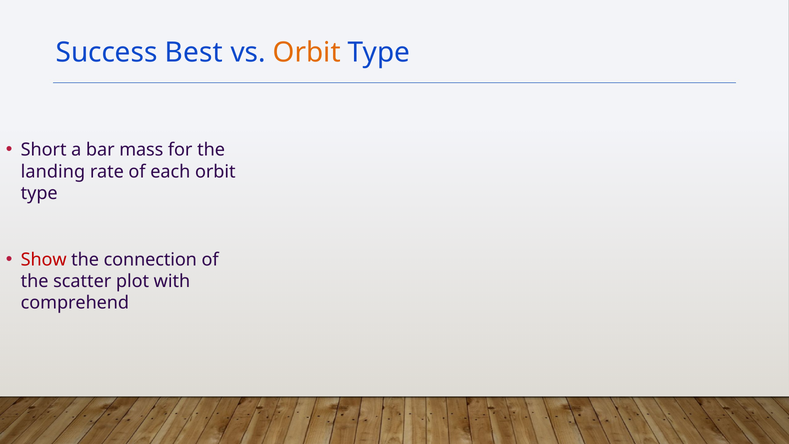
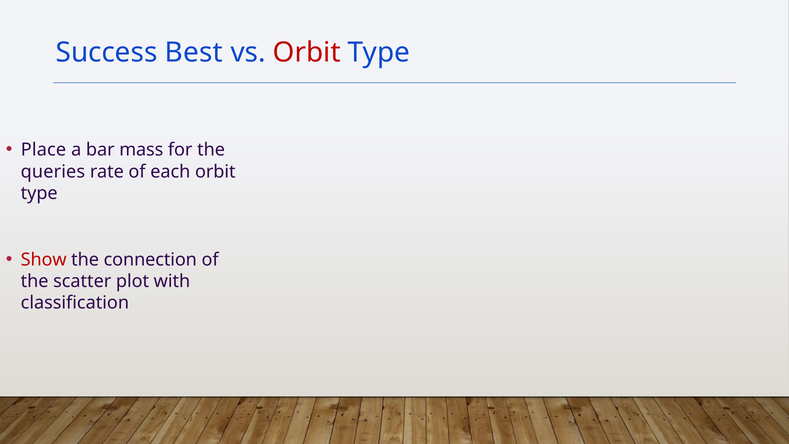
Orbit colour: orange -> red (307, 53)
Short: Short -> Place (44, 150)
landing: landing -> queries (53, 172)
comprehend: comprehend -> classification (75, 303)
